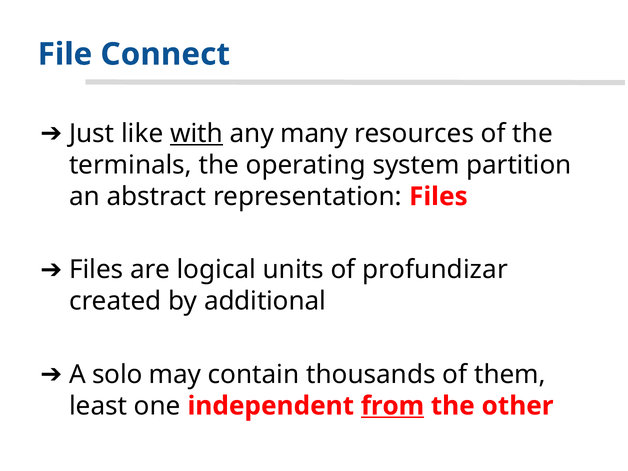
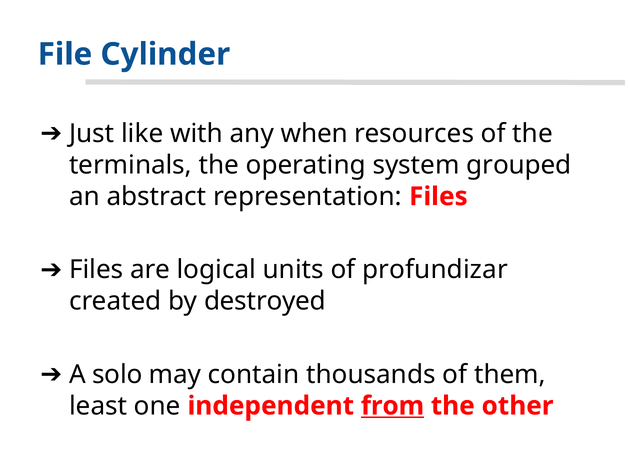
Connect: Connect -> Cylinder (165, 54)
with underline: present -> none (197, 134)
many: many -> when (314, 134)
partition: partition -> grouped (519, 165)
additional: additional -> destroyed (265, 301)
